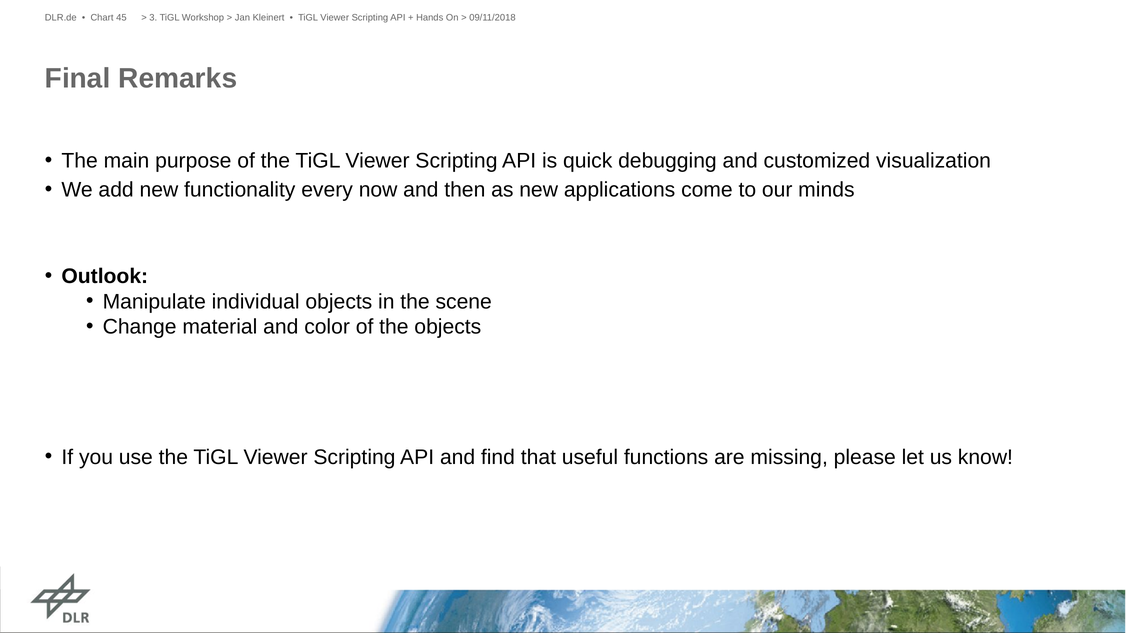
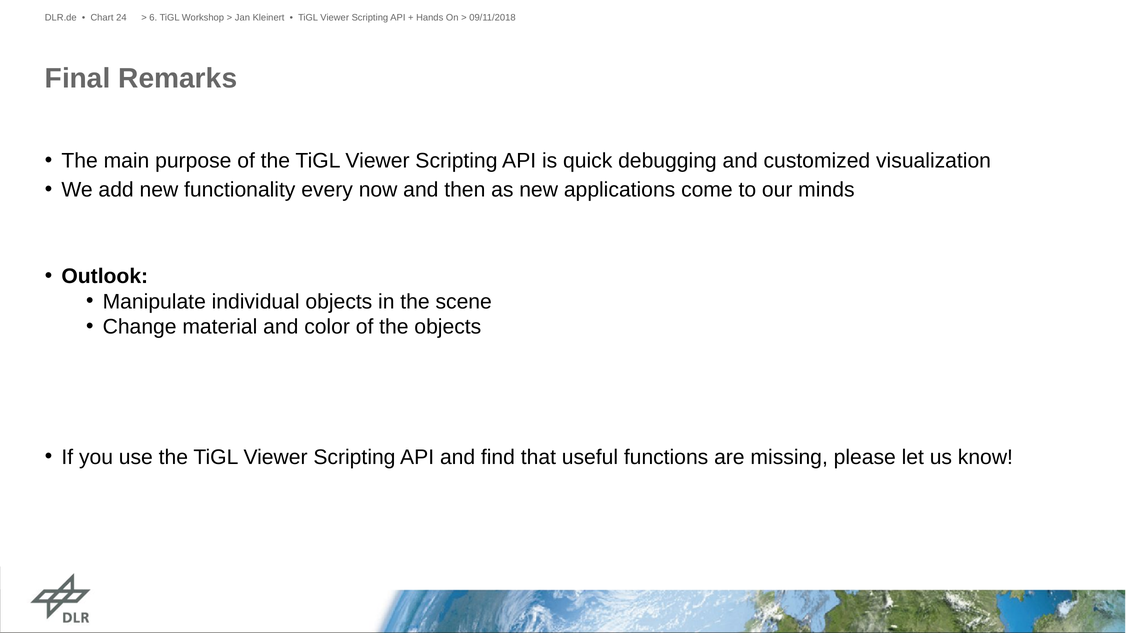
45: 45 -> 24 (121, 18)
3: 3 -> 6 (153, 18)
